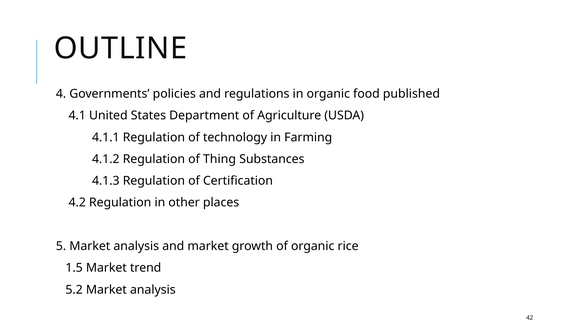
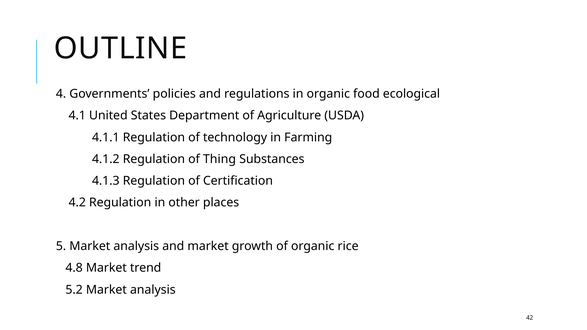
published: published -> ecological (411, 94)
1.5: 1.5 -> 4.8 (74, 268)
